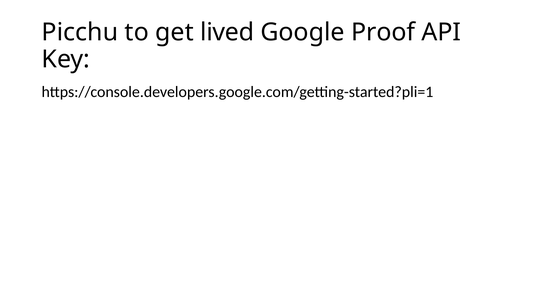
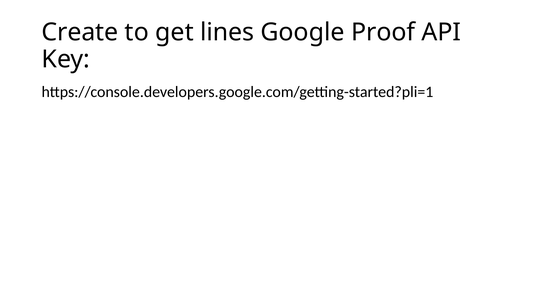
Picchu: Picchu -> Create (80, 32)
lived: lived -> lines (227, 32)
